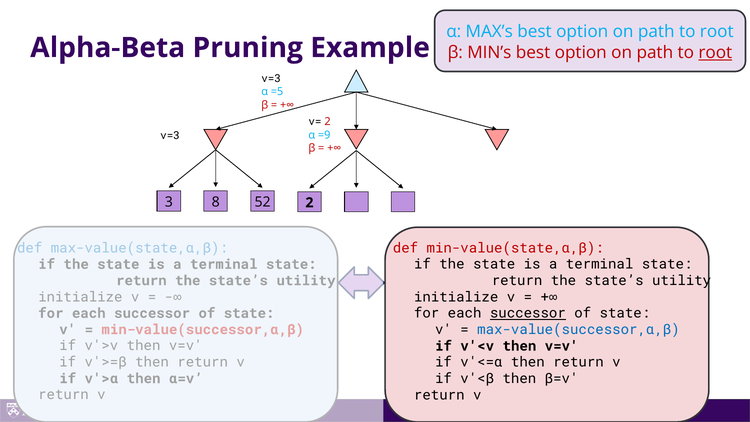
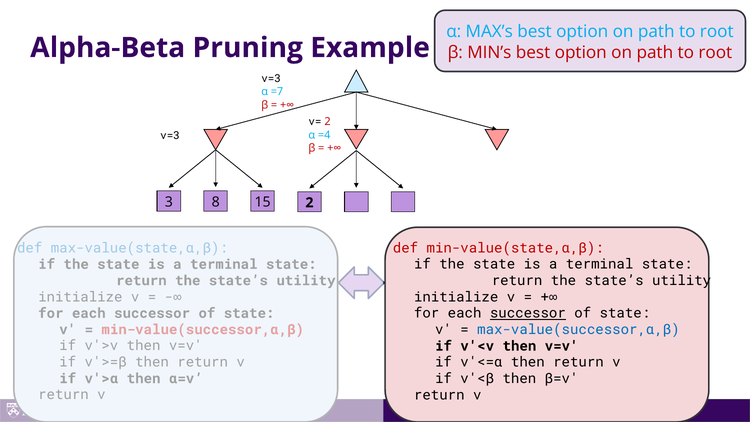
root underline: present -> none (715, 52)
=5: =5 -> =7 (277, 92)
=9: =9 -> =4 (324, 135)
52: 52 -> 15 (263, 202)
